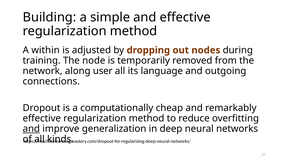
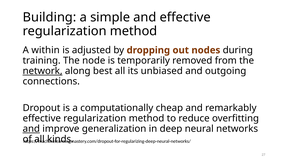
network underline: none -> present (43, 71)
user: user -> best (103, 71)
language: language -> unbiased (162, 71)
